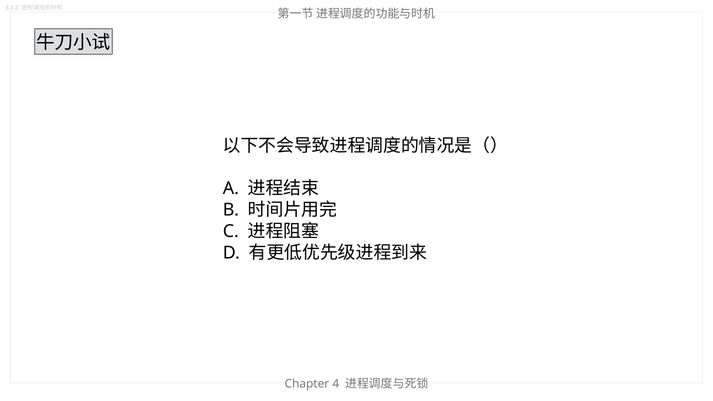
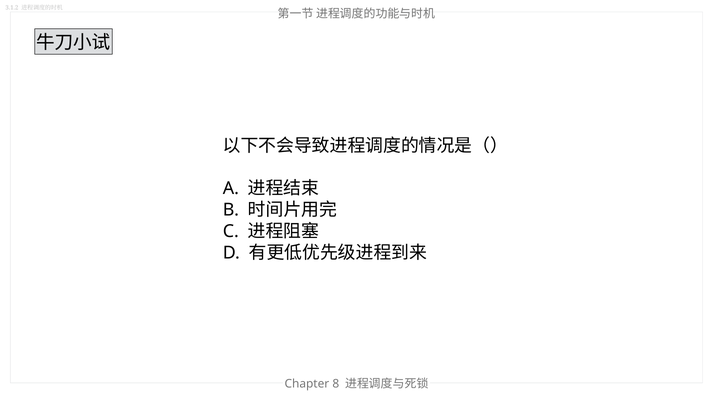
4: 4 -> 8 (336, 384)
